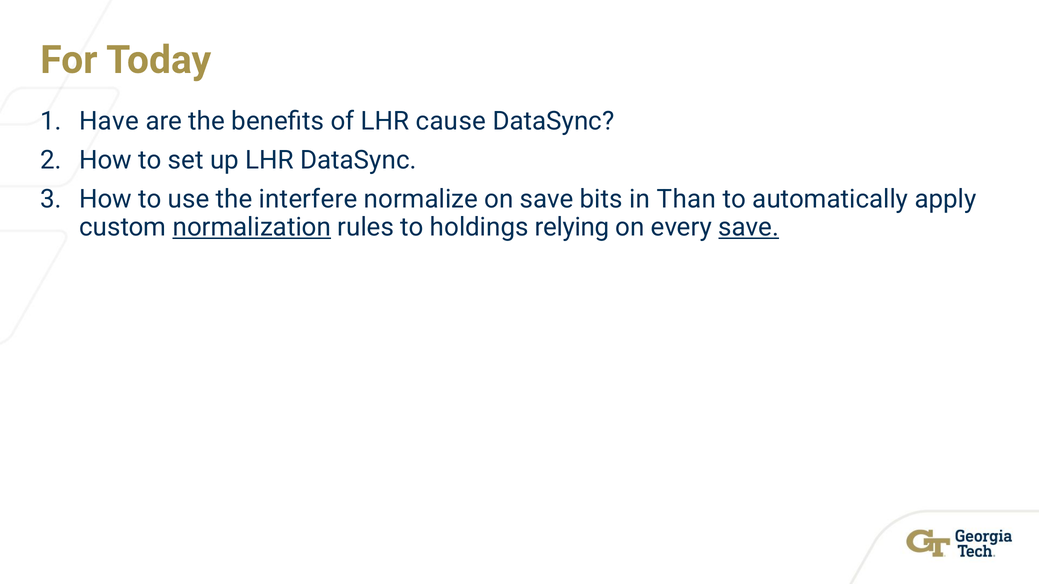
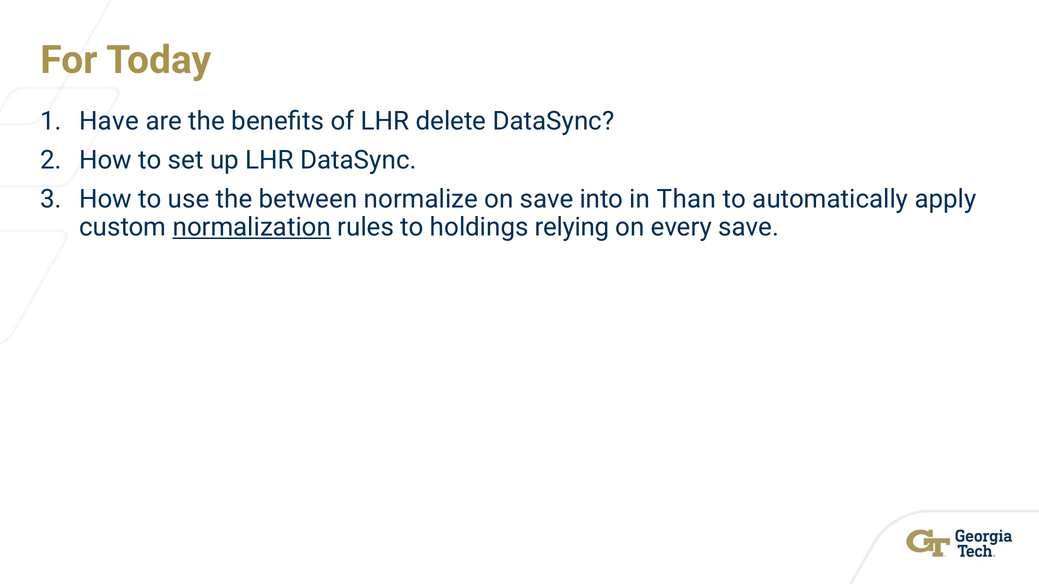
cause: cause -> delete (451, 121)
interfere: interfere -> between (308, 199)
bits: bits -> into (601, 199)
save underline: present -> none (749, 227)
